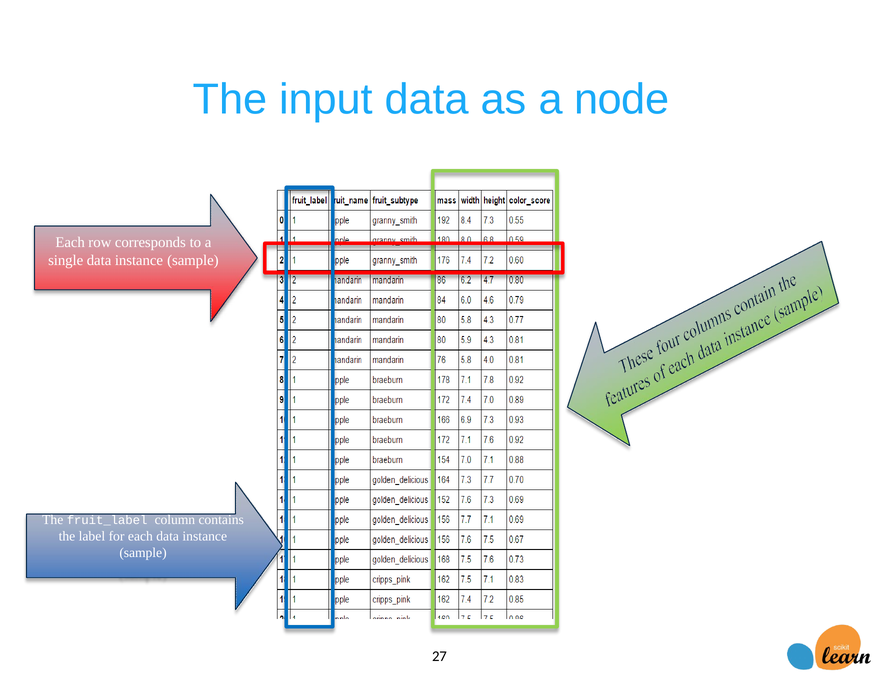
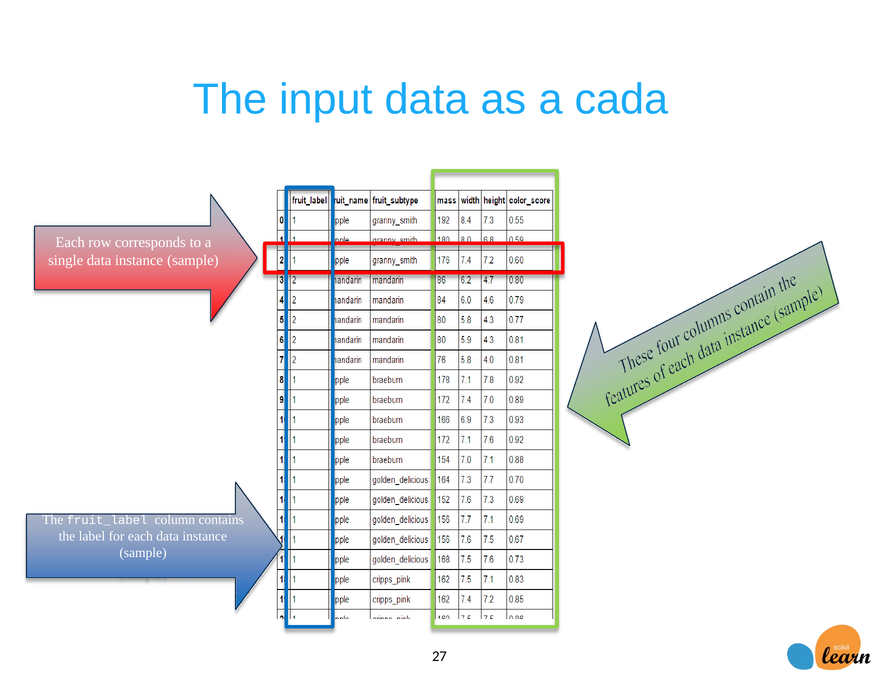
node: node -> cada (621, 99)
